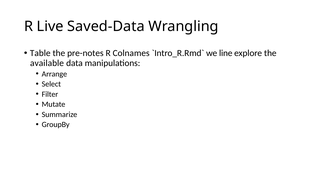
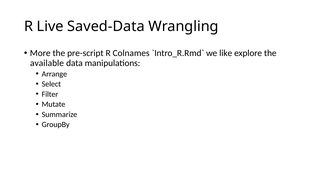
Table: Table -> More (40, 53)
pre-notes: pre-notes -> pre-script (85, 53)
line: line -> like (226, 53)
